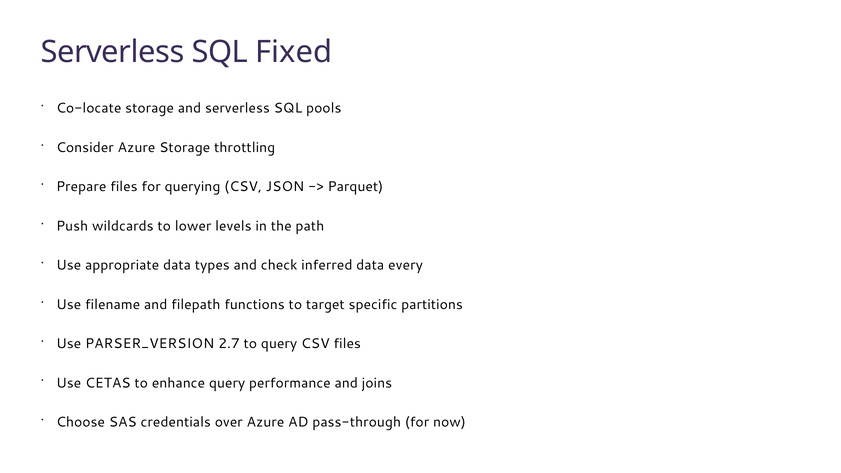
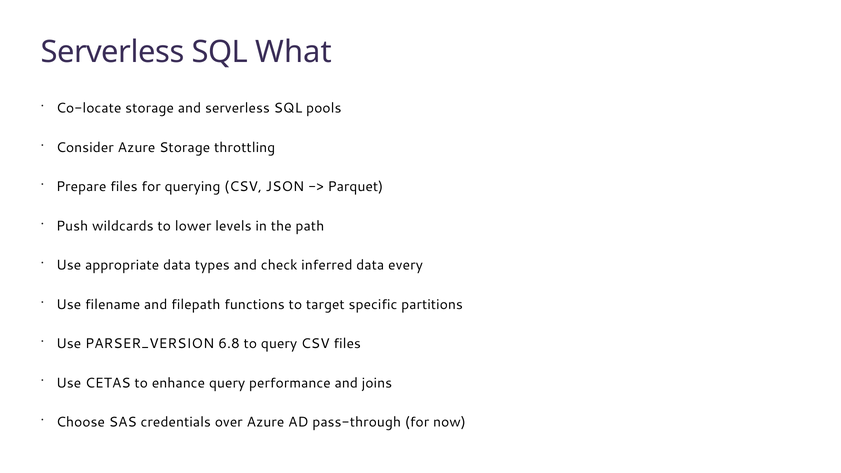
Fixed: Fixed -> What (294, 52)
2.7: 2.7 -> 6.8 (229, 344)
